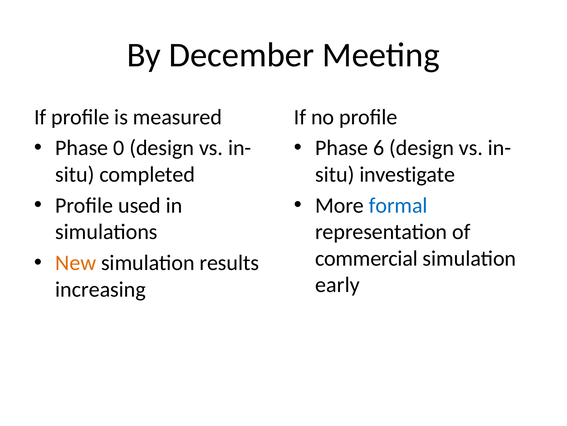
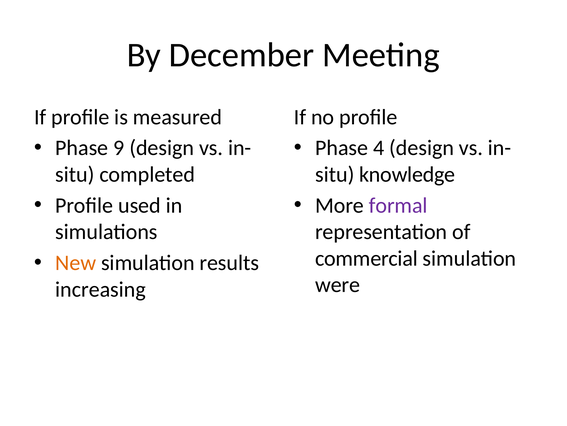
0: 0 -> 9 (119, 148)
6: 6 -> 4 (379, 148)
investigate: investigate -> knowledge (407, 174)
formal colour: blue -> purple (398, 205)
early: early -> were (338, 285)
